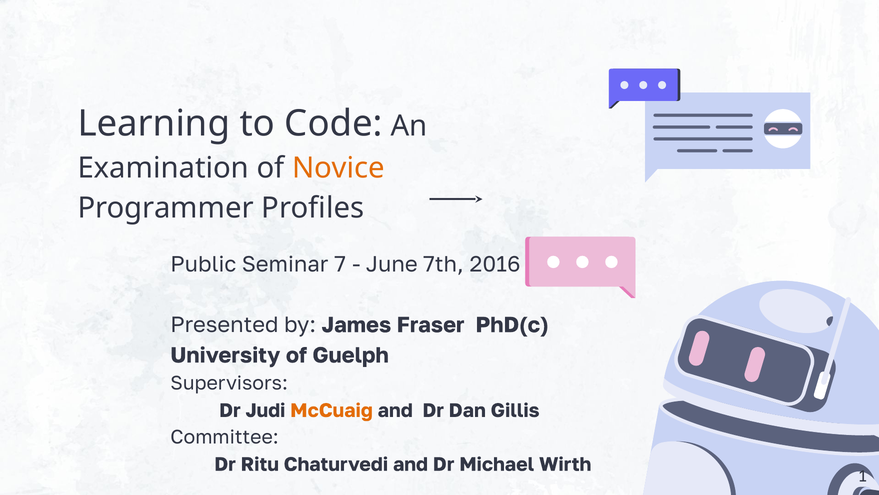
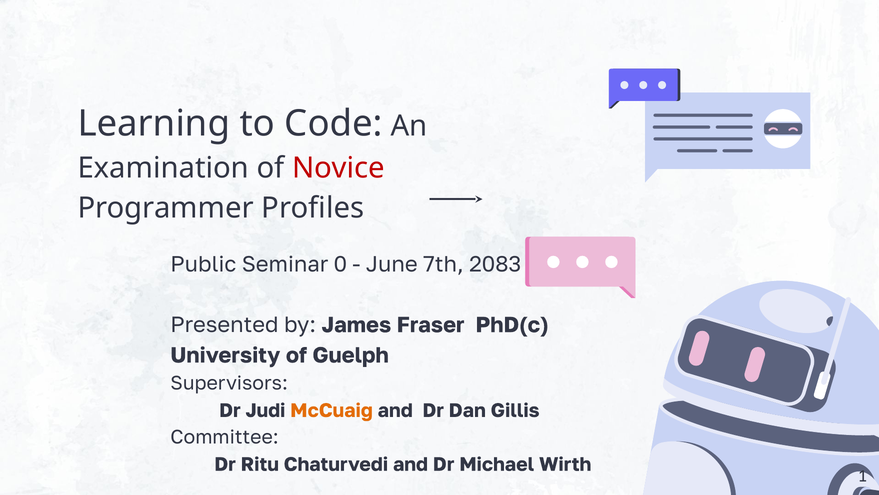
Novice colour: orange -> red (338, 168)
7: 7 -> 0 (340, 264)
2016: 2016 -> 2083 (495, 264)
